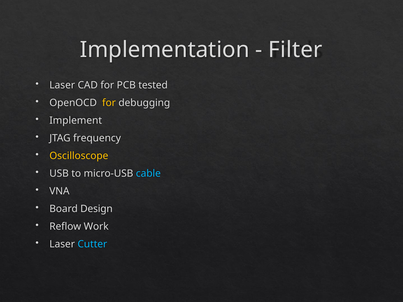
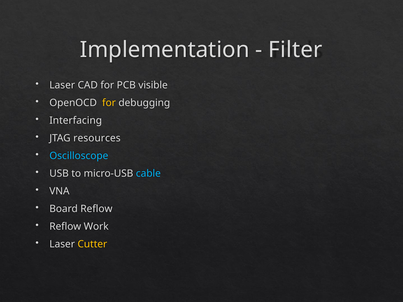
tested: tested -> visible (153, 85)
Implement: Implement -> Interfacing (76, 120)
frequency: frequency -> resources (97, 138)
Oscilloscope colour: yellow -> light blue (79, 156)
Board Design: Design -> Reflow (96, 209)
Cutter colour: light blue -> yellow (92, 244)
